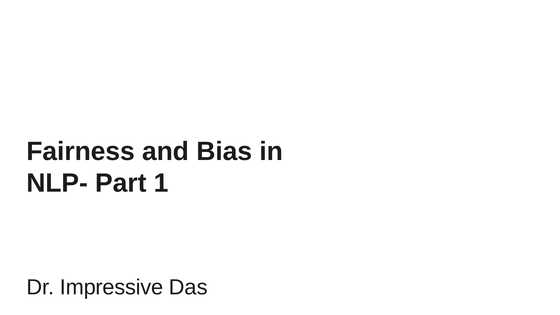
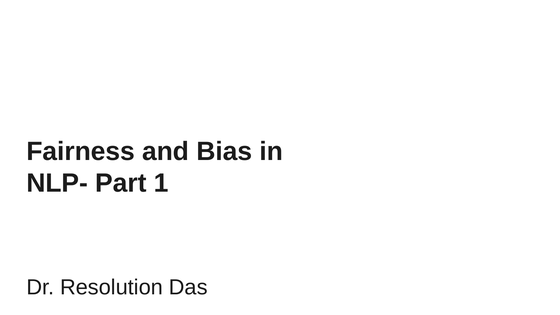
Impressive: Impressive -> Resolution (112, 287)
